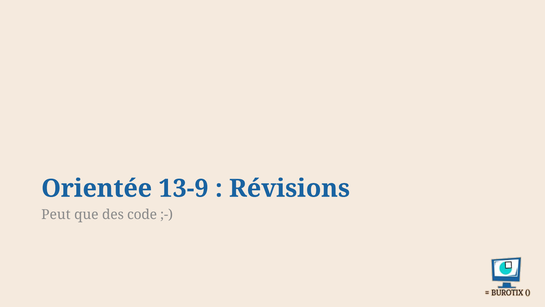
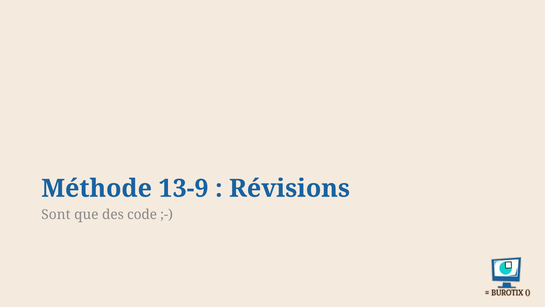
Orientée: Orientée -> Méthode (97, 188)
Peut: Peut -> Sont (56, 214)
